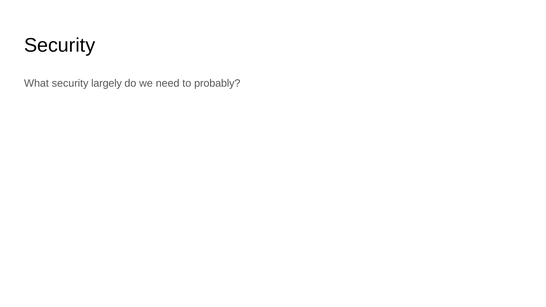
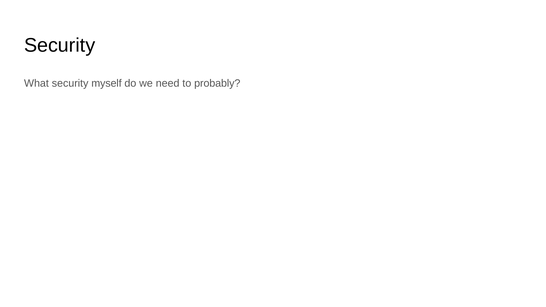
largely: largely -> myself (107, 83)
